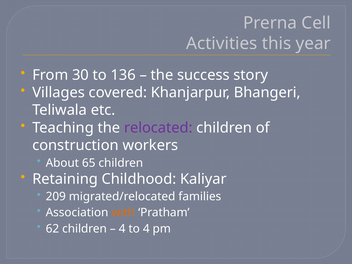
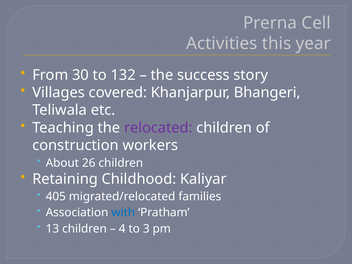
136: 136 -> 132 (123, 75)
65: 65 -> 26 (89, 163)
209: 209 -> 405 (56, 197)
with colour: orange -> blue (123, 213)
62: 62 -> 13 (52, 229)
to 4: 4 -> 3 (146, 229)
